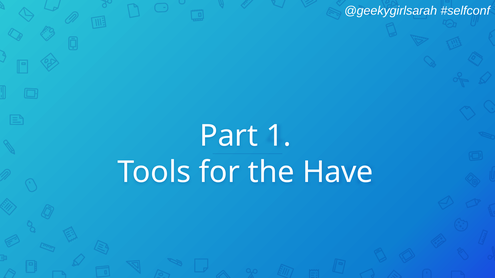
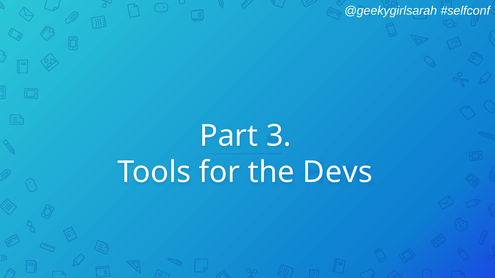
1: 1 -> 3 (279, 136)
Have: Have -> Devs (338, 172)
